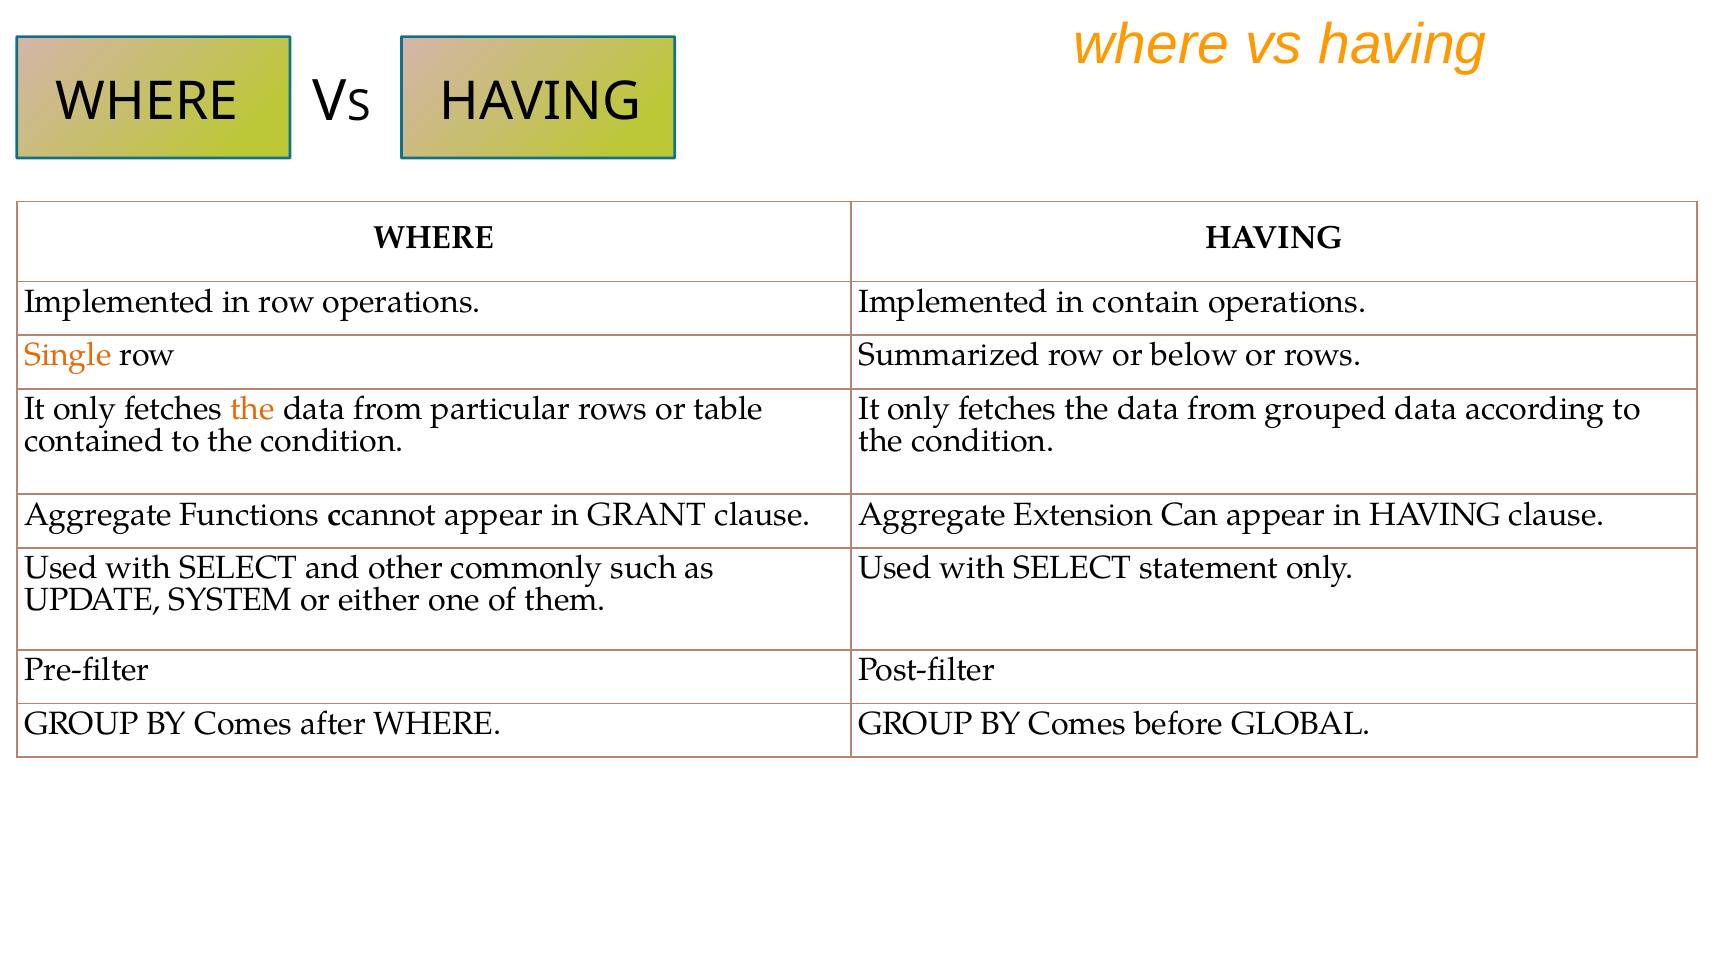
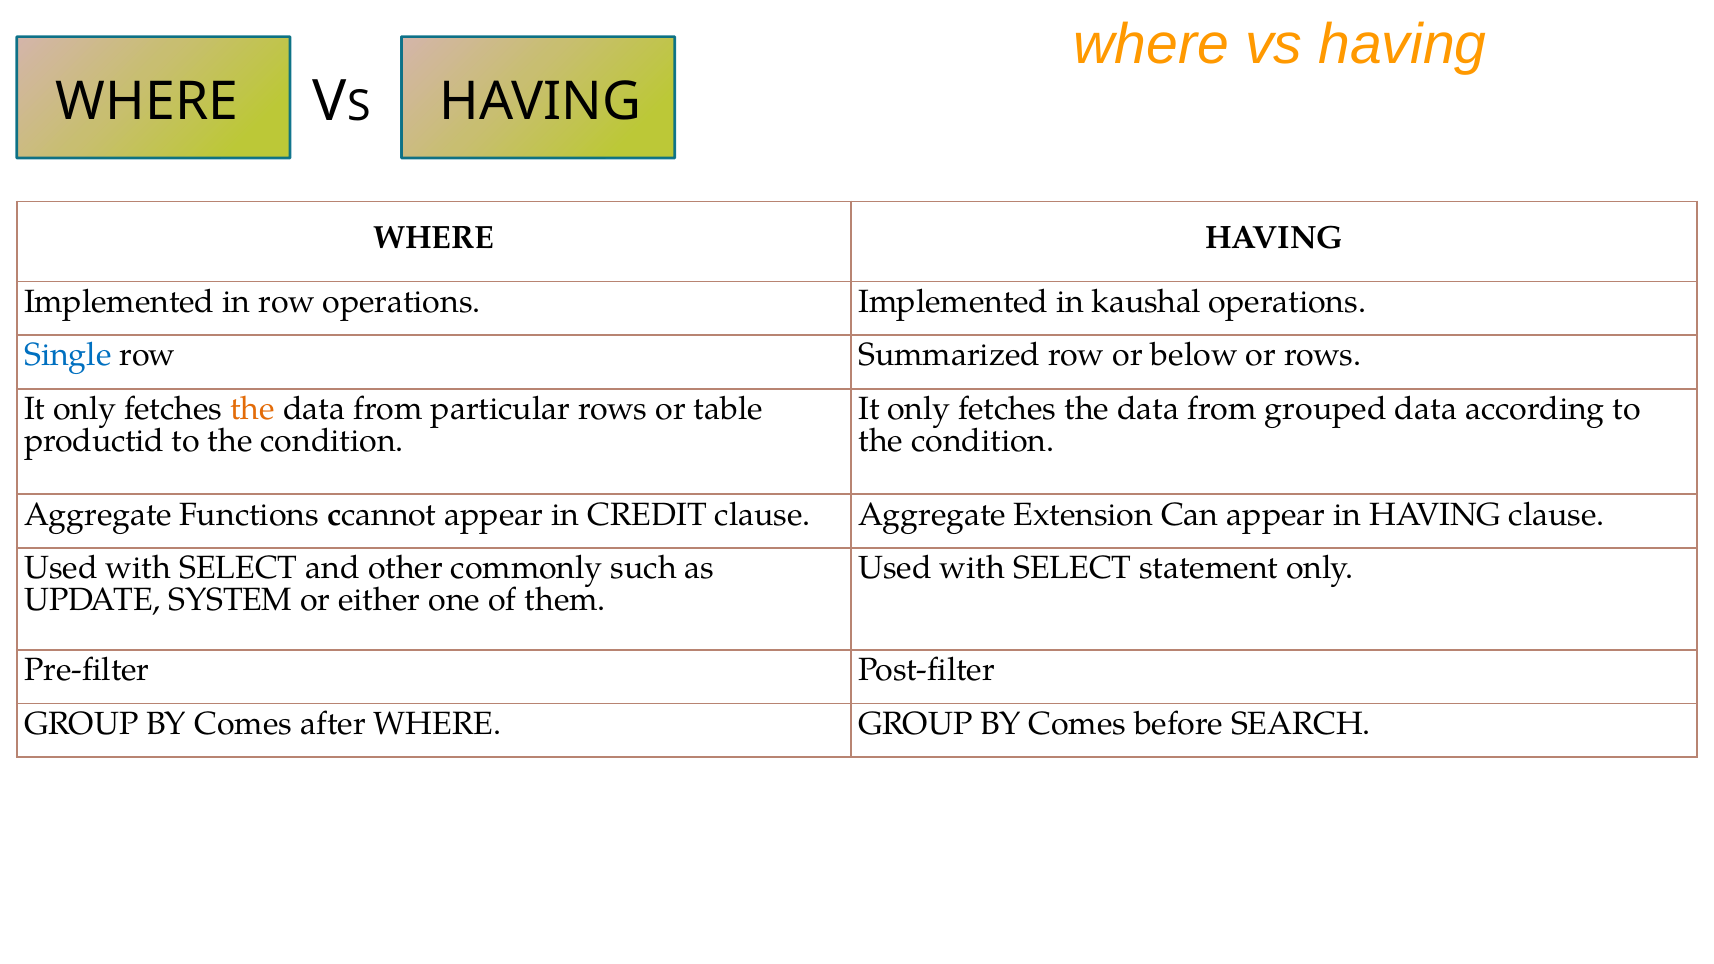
contain: contain -> kaushal (1147, 302)
Single colour: orange -> blue (68, 355)
contained: contained -> productid (94, 441)
GRANT: GRANT -> CREDIT (647, 515)
GLOBAL: GLOBAL -> SEARCH (1301, 724)
